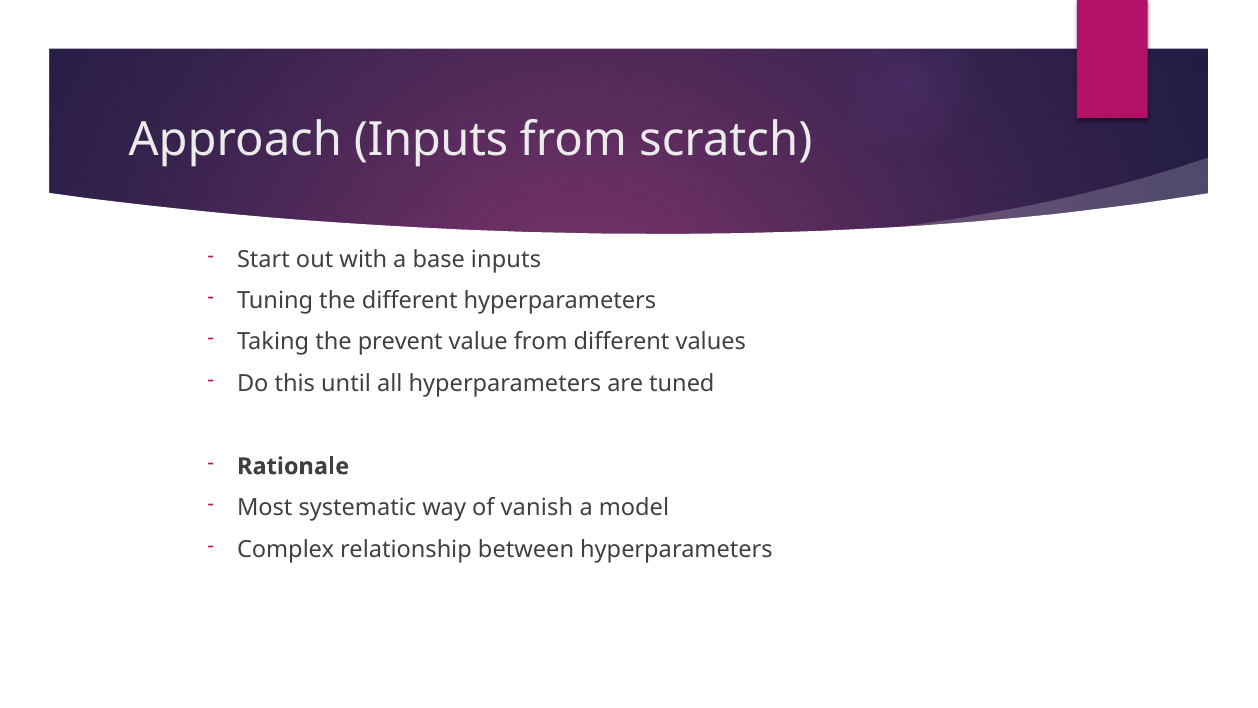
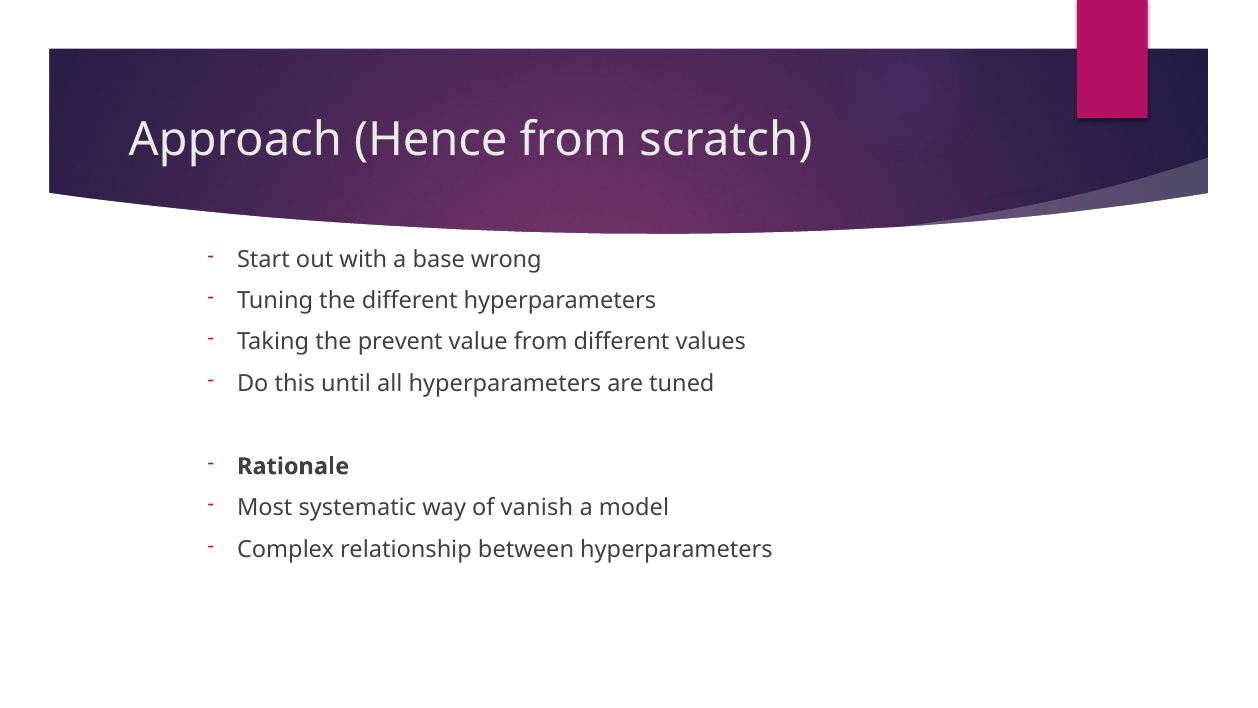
Approach Inputs: Inputs -> Hence (431, 140)
base inputs: inputs -> wrong (506, 259)
